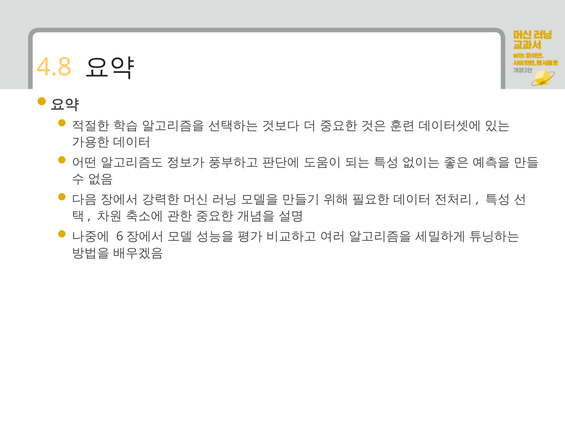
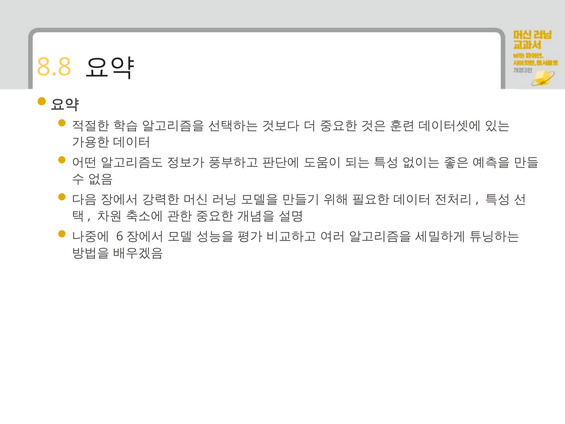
4.8: 4.8 -> 8.8 (54, 67)
